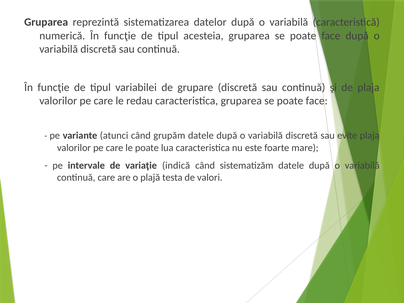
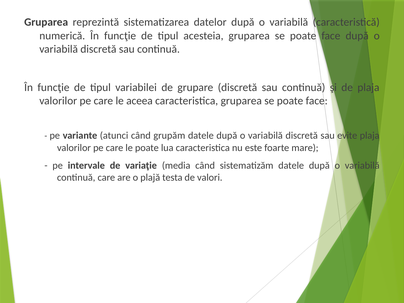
redau: redau -> aceea (139, 101)
indică: indică -> media (176, 165)
